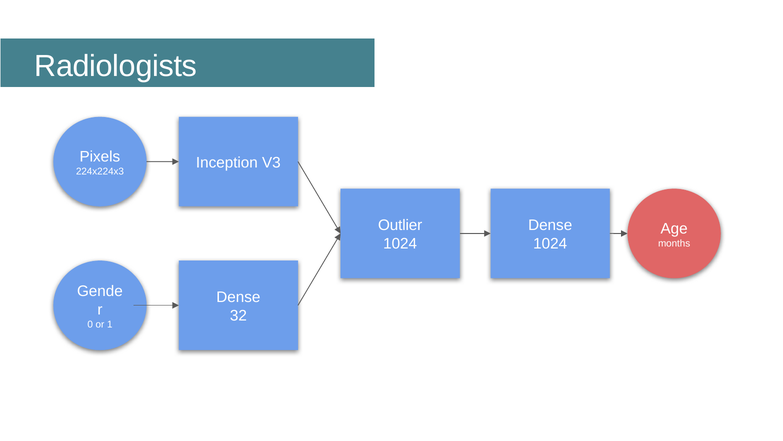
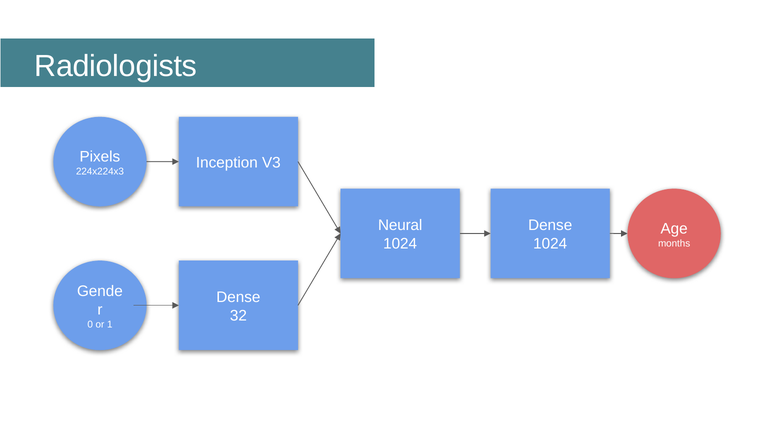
Outlier: Outlier -> Neural (400, 225)
